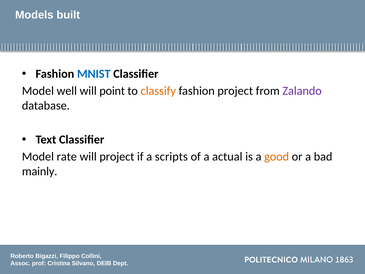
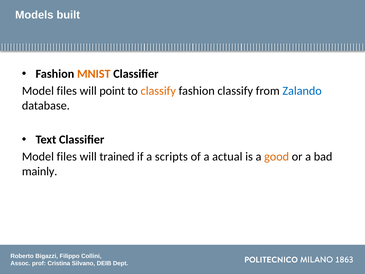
MNIST colour: blue -> orange (94, 74)
well: well -> files (67, 91)
fashion project: project -> classify (235, 91)
Zalando colour: purple -> blue (302, 91)
rate: rate -> files (67, 157)
will project: project -> trained (117, 157)
